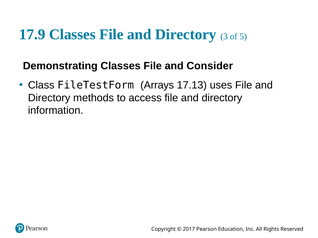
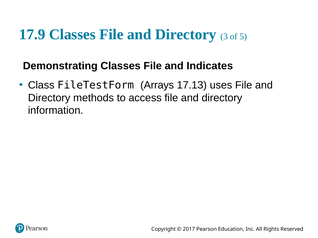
Consider: Consider -> Indicates (210, 66)
